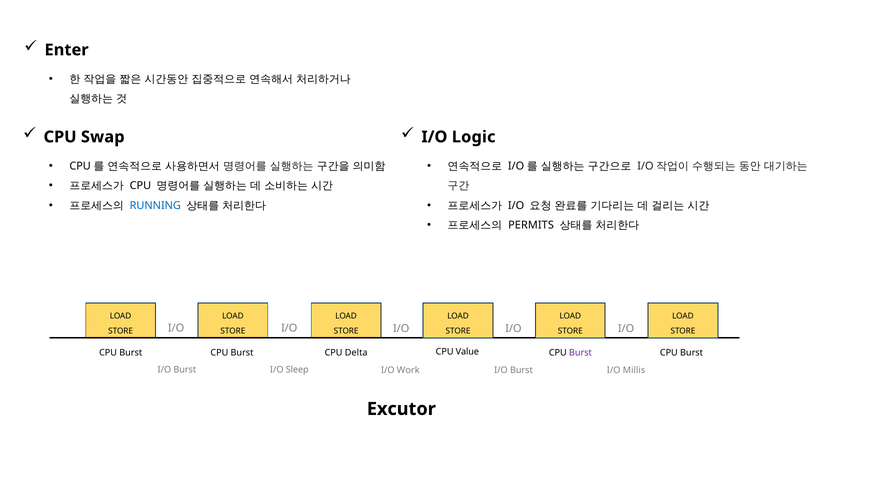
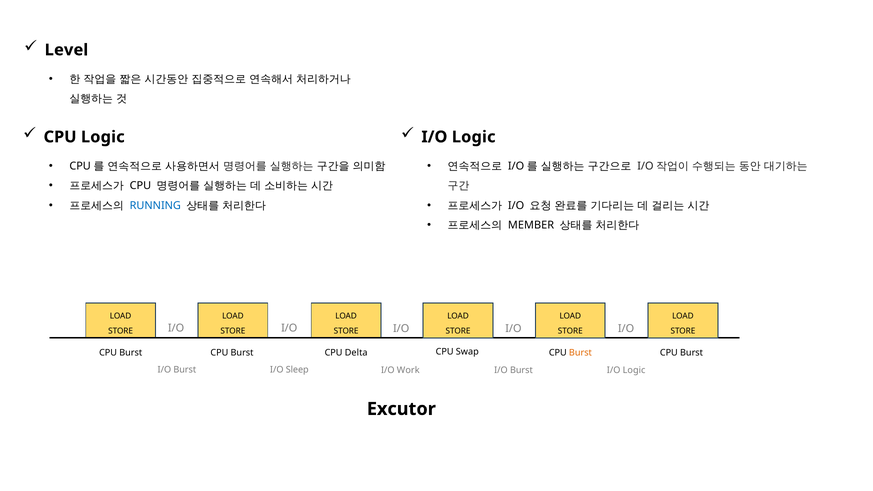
Enter: Enter -> Level (67, 50)
CPU Swap: Swap -> Logic (103, 137)
PERMITS: PERMITS -> MEMBER (531, 225)
Value: Value -> Swap (467, 352)
Burst colour: purple -> orange (580, 353)
Burst I/O Millis: Millis -> Logic (634, 370)
